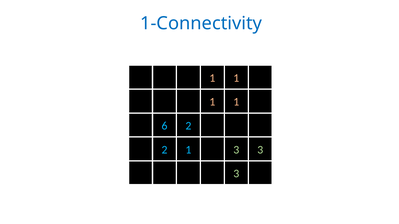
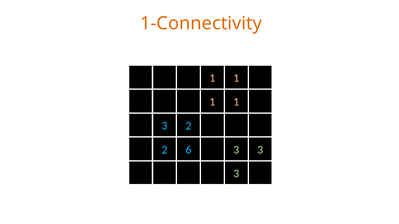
1-Connectivity colour: blue -> orange (201, 23)
6: 6 -> 3 (164, 126)
2 1: 1 -> 6 (188, 150)
